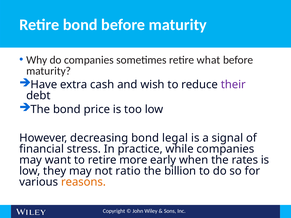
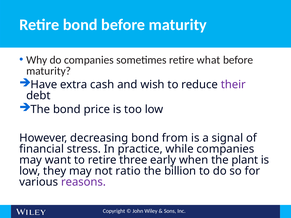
legal: legal -> from (175, 138)
more: more -> three (133, 160)
rates: rates -> plant (245, 160)
reasons colour: orange -> purple (84, 182)
